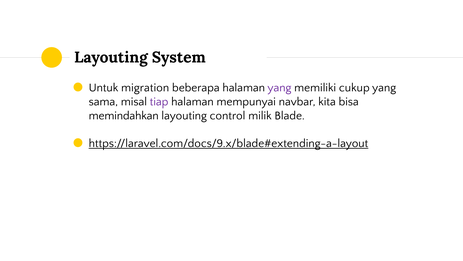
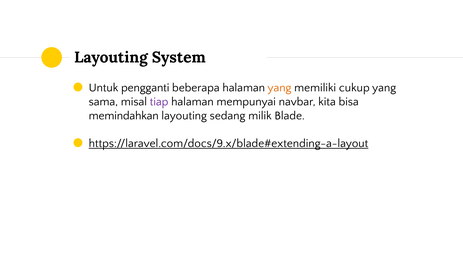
migration: migration -> pengganti (145, 87)
yang colour: purple -> orange (279, 87)
control: control -> sedang (228, 115)
